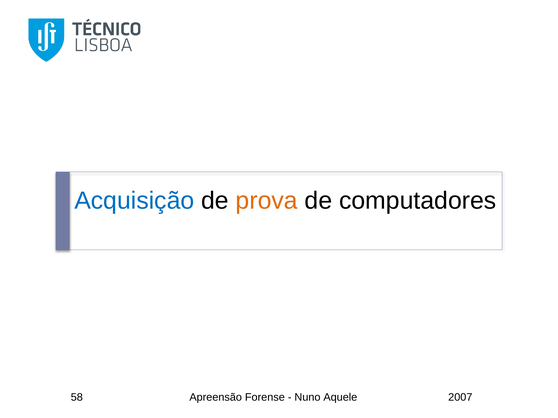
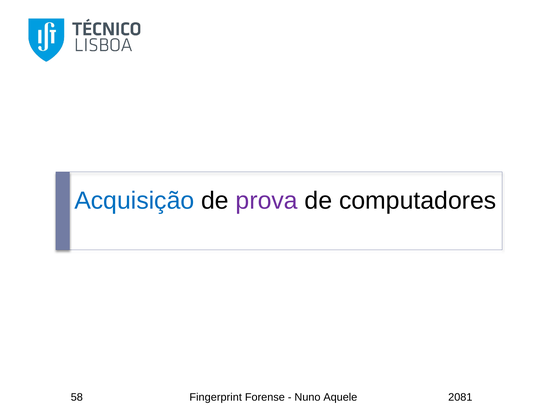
prova colour: orange -> purple (267, 201)
Apreensão: Apreensão -> Fingerprint (216, 398)
2007: 2007 -> 2081 (460, 398)
